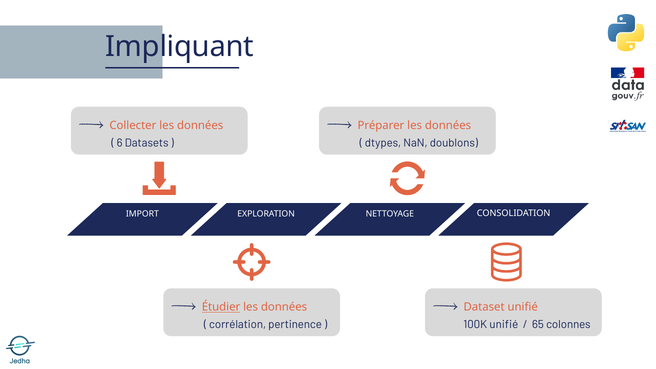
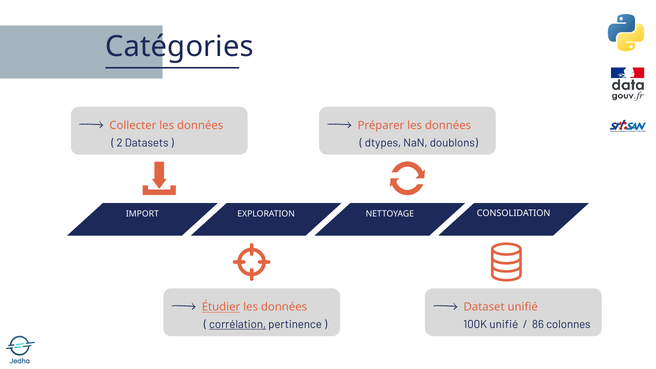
Impliquant: Impliquant -> Catégories (179, 47)
6: 6 -> 2 (120, 143)
corrélation underline: none -> present (238, 324)
65: 65 -> 86 (538, 324)
